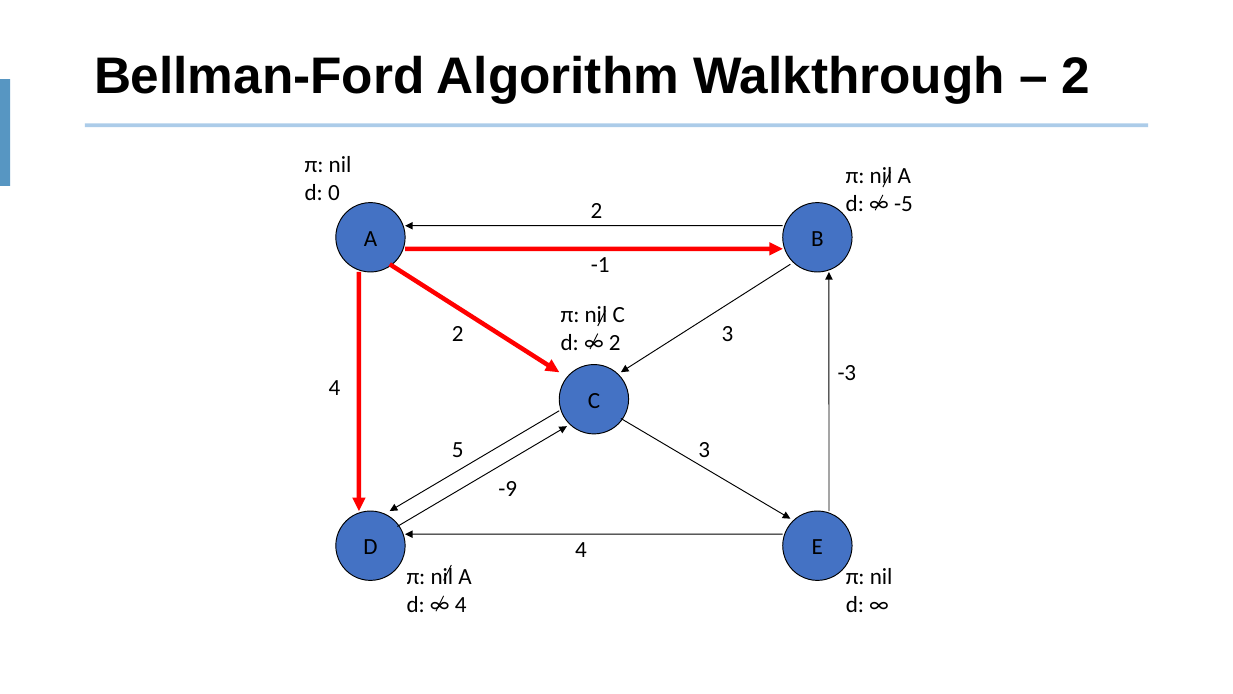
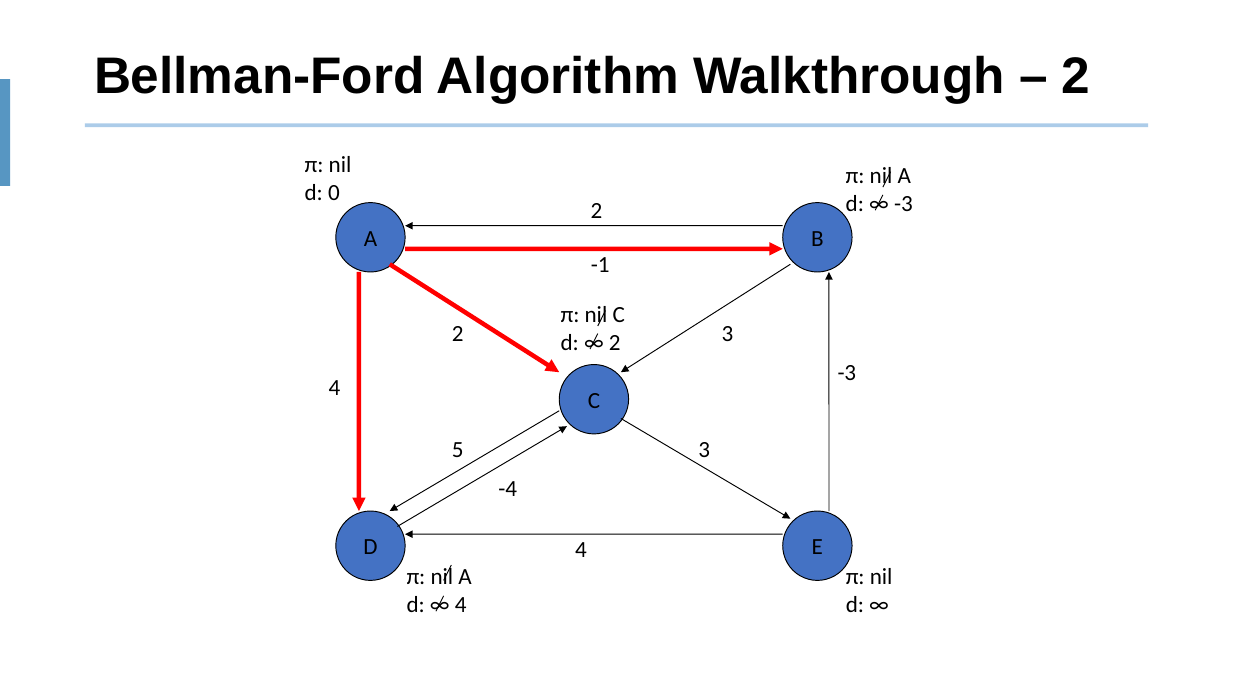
-5: -5 -> -3 (903, 204)
-9: -9 -> -4 (508, 488)
